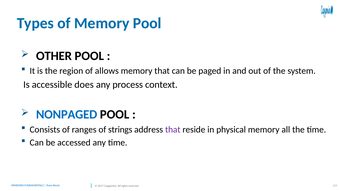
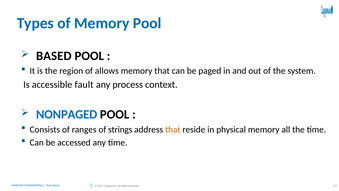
OTHER: OTHER -> BASED (54, 56)
does: does -> fault (84, 84)
that colour: purple -> orange (173, 129)
